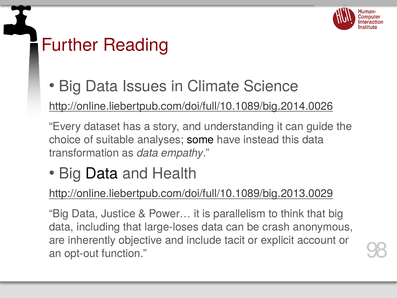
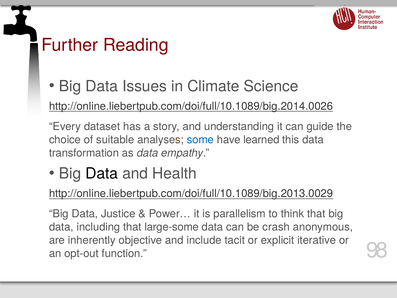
some colour: black -> blue (200, 140)
instead: instead -> learned (261, 140)
large-loses: large-loses -> large-some (172, 227)
account: account -> iterative (317, 240)
